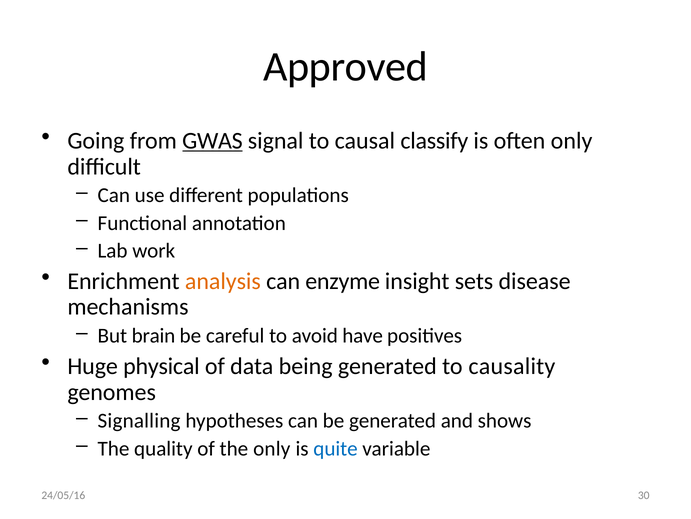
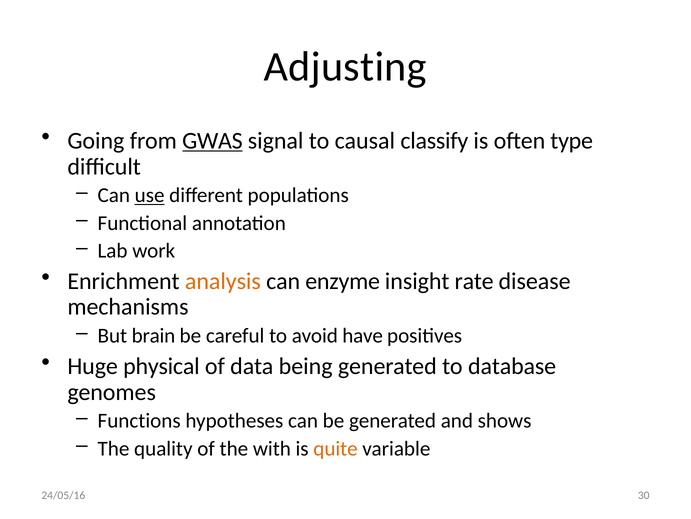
Approved: Approved -> Adjusting (345, 67)
often only: only -> type (572, 140)
use underline: none -> present (150, 195)
sets: sets -> rate (474, 281)
causality: causality -> database (512, 366)
Signalling: Signalling -> Functions (139, 420)
the only: only -> with (272, 448)
quite colour: blue -> orange (336, 448)
